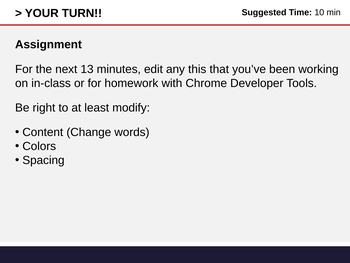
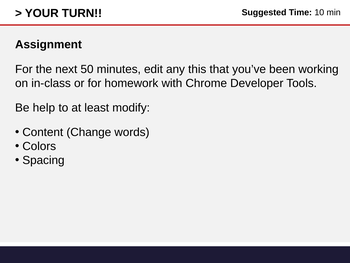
13: 13 -> 50 (87, 69)
right: right -> help (44, 108)
